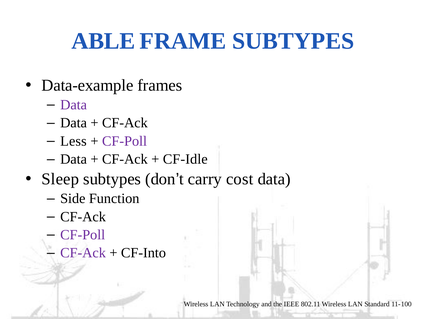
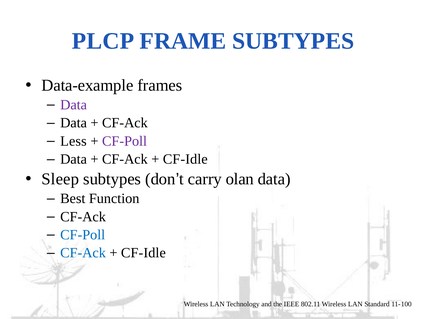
ABLE: ABLE -> PLCP (103, 41)
cost: cost -> olan (240, 179)
Side: Side -> Best (73, 199)
CF-Poll colour: purple -> blue (83, 235)
CF-Ack colour: purple -> blue (83, 253)
CF-Into: CF-Into -> CF-Idle (143, 253)
